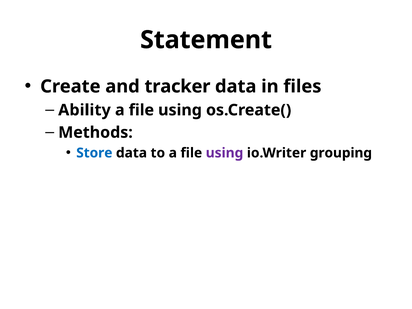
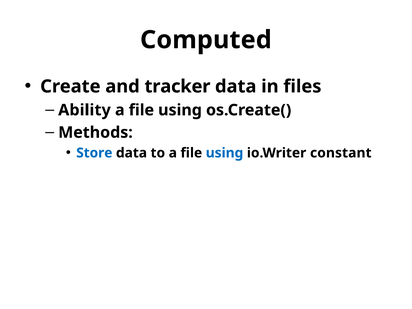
Statement: Statement -> Computed (206, 40)
using colour: purple -> blue (225, 153)
grouping: grouping -> constant (341, 153)
